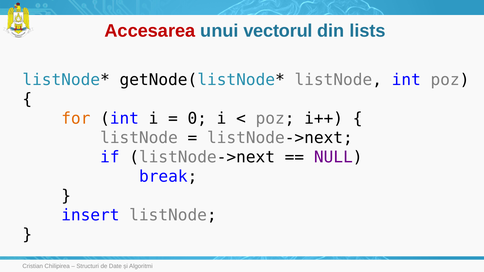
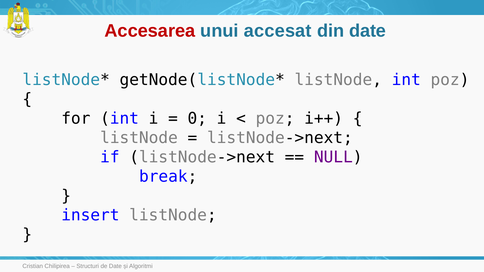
vectorul: vectorul -> accesat (278, 31)
din lists: lists -> date (368, 31)
for colour: orange -> black (76, 118)
